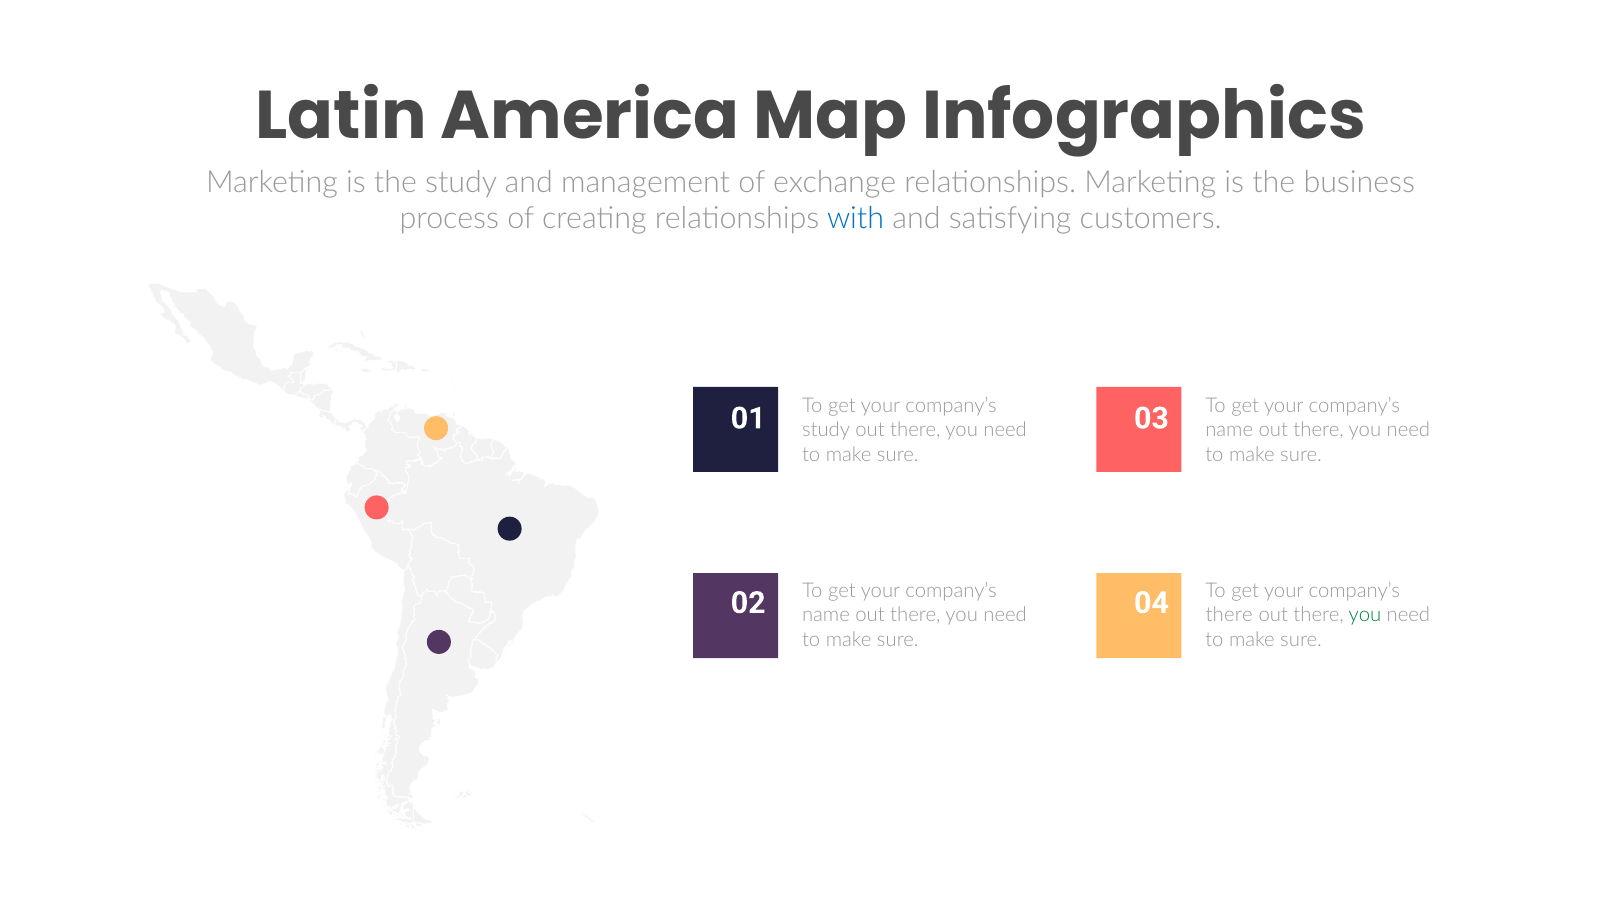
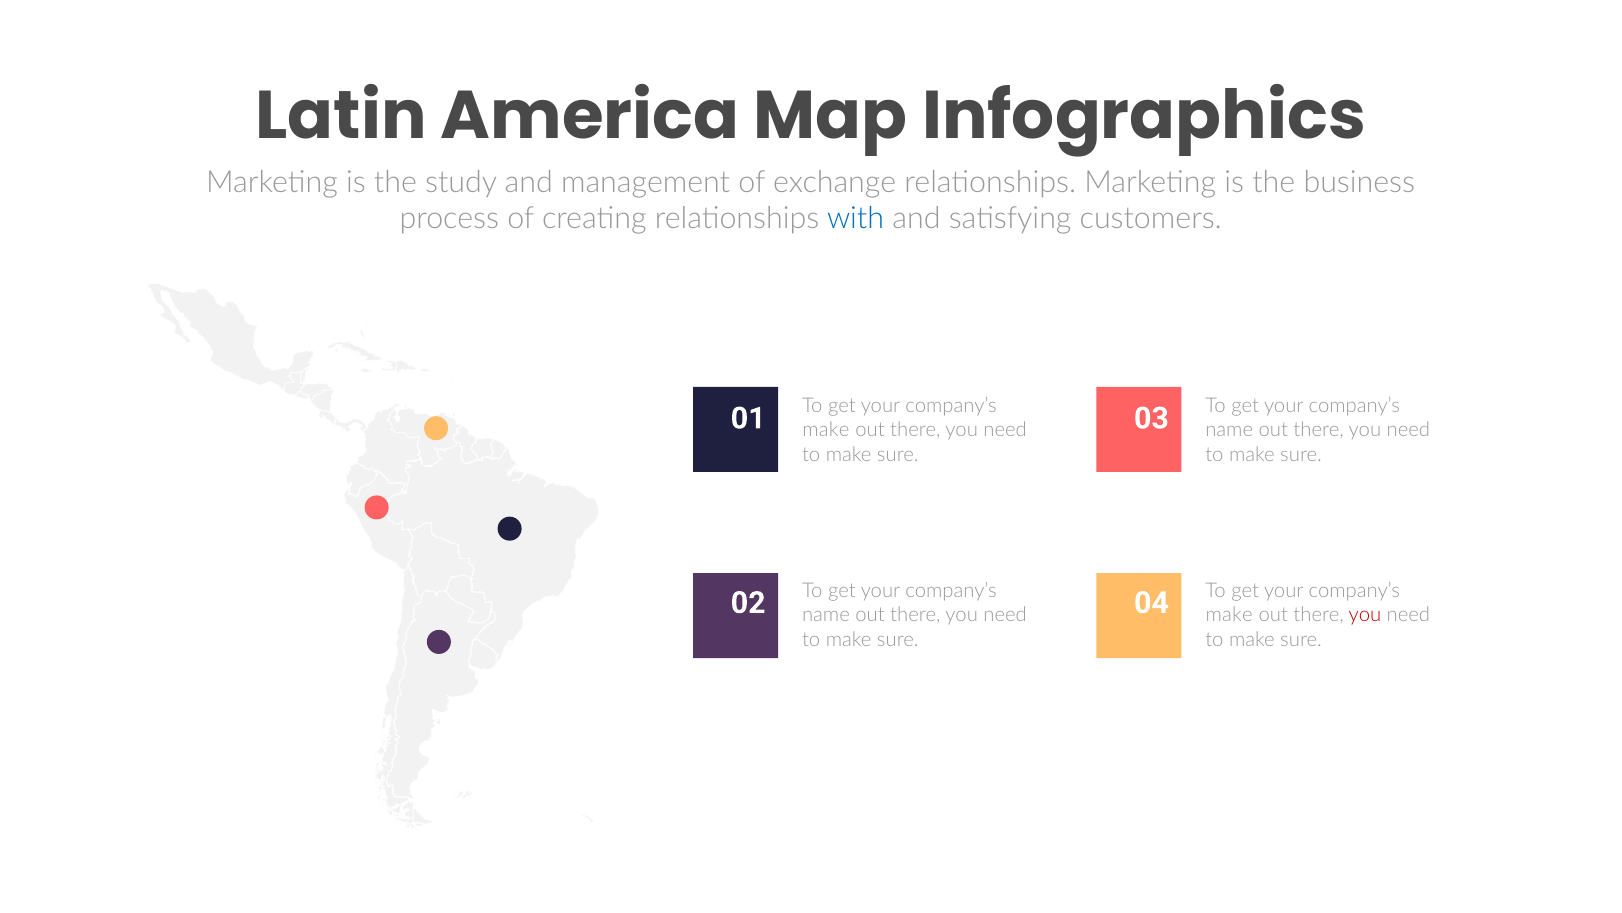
study: study -> make (826, 430)
there: there -> make (1229, 615)
you colour: green -> red (1365, 615)
